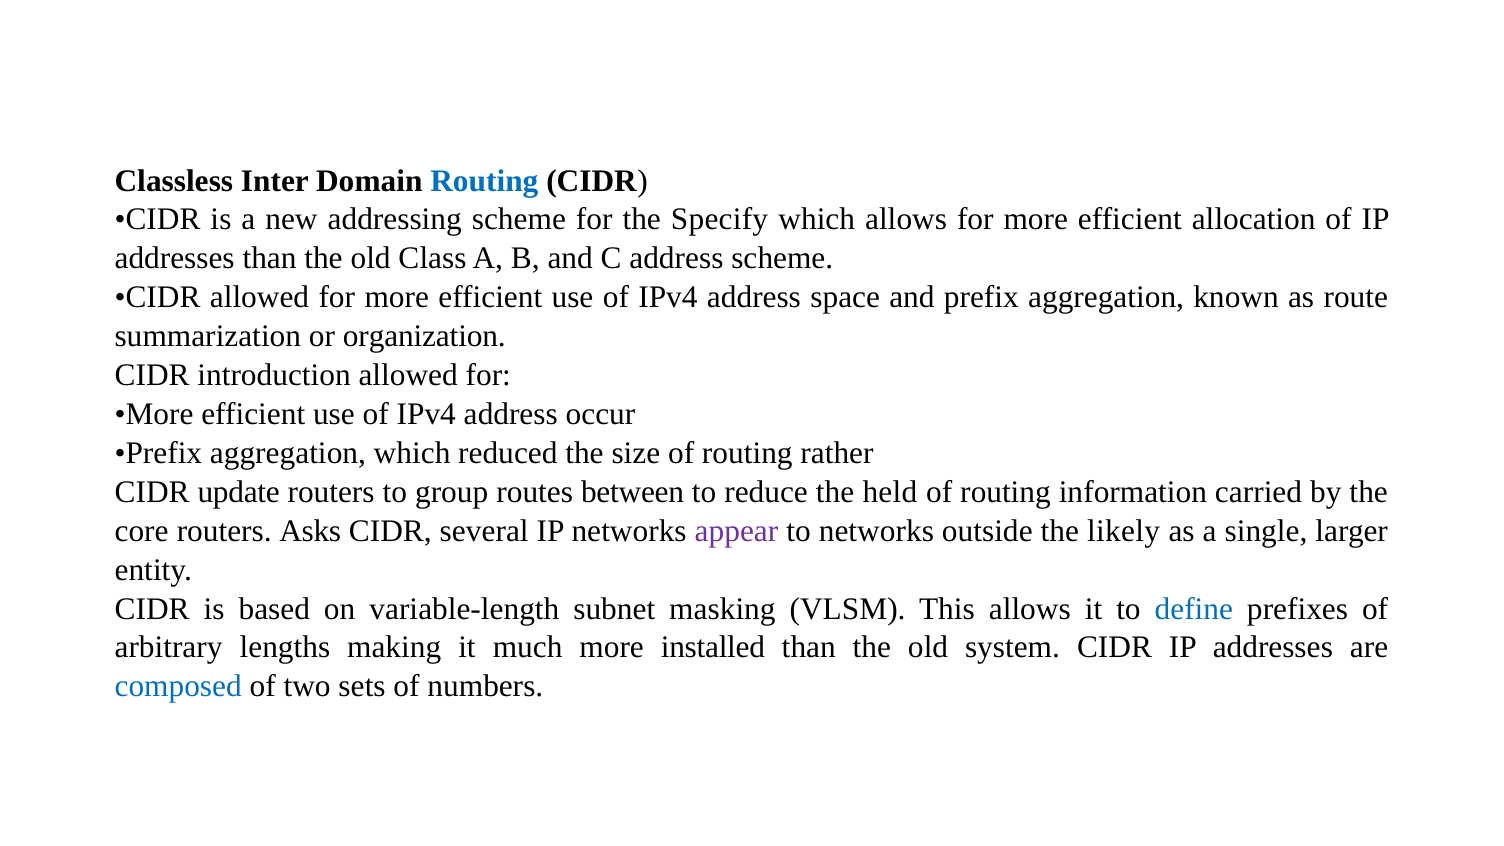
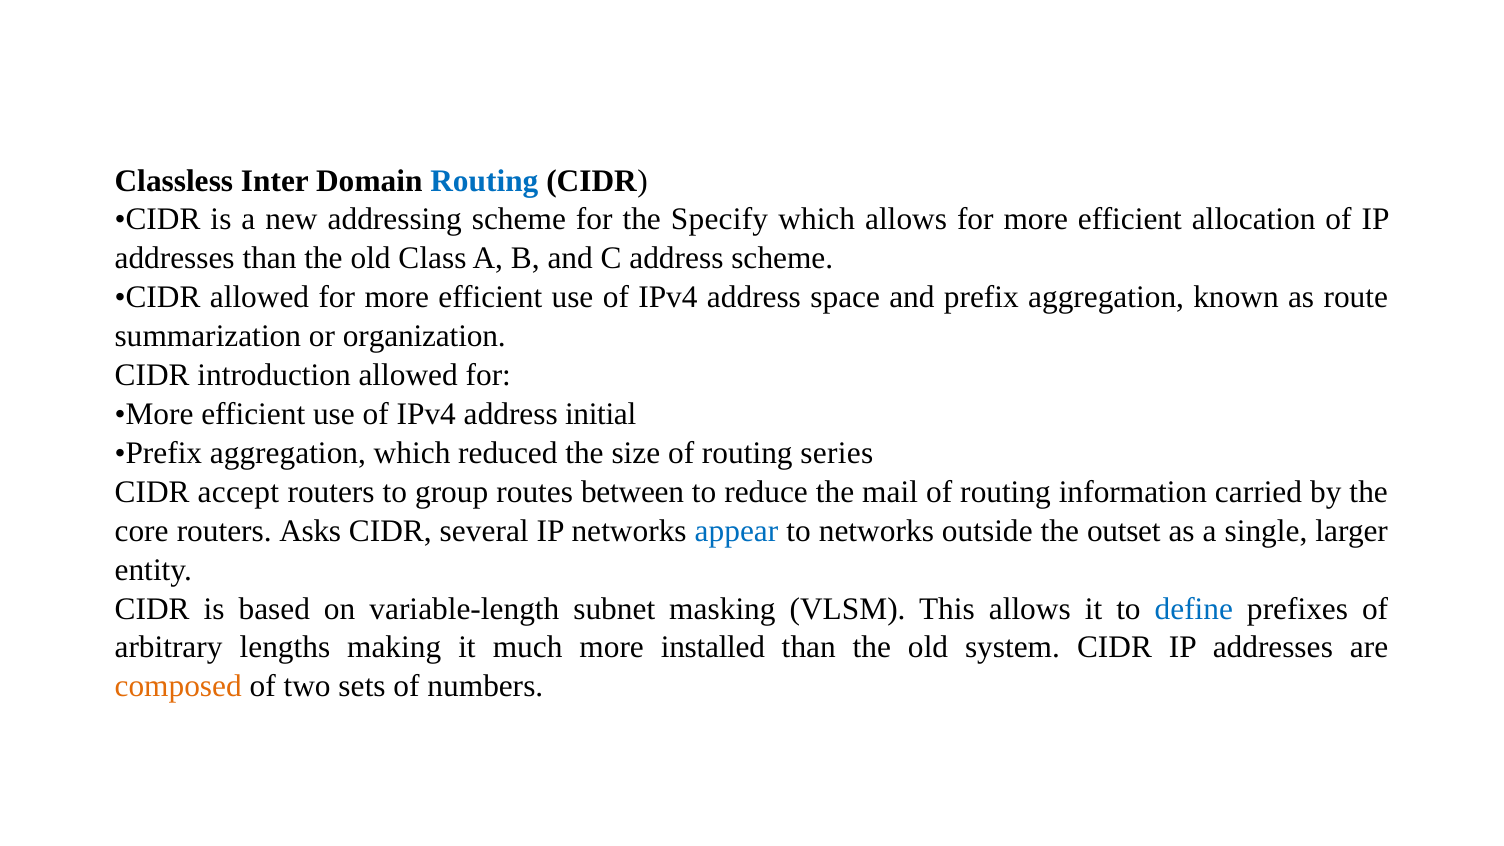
occur: occur -> initial (601, 414)
rather: rather -> series (837, 453)
update: update -> accept (238, 492)
held: held -> mail (890, 492)
appear colour: purple -> blue (736, 531)
likely: likely -> outset (1124, 531)
composed colour: blue -> orange (178, 686)
